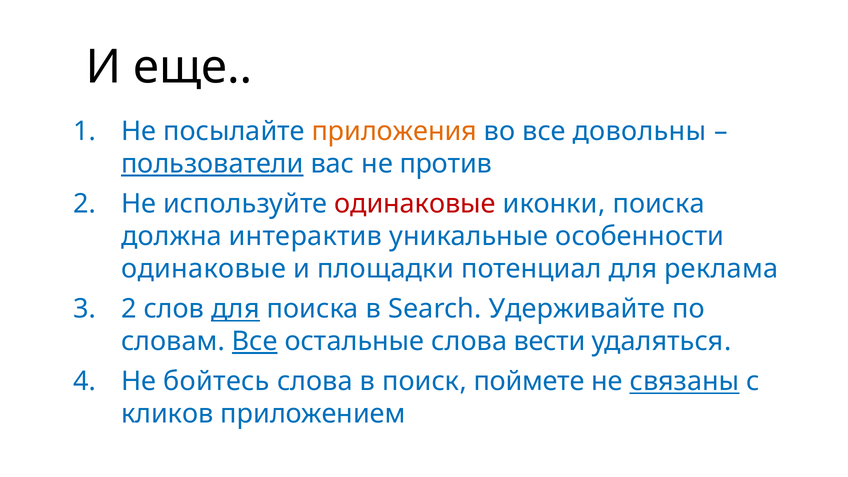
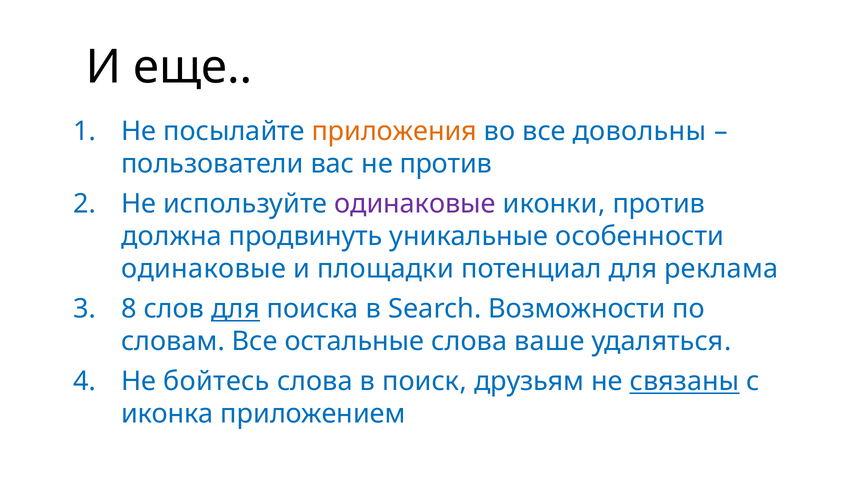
пользователи underline: present -> none (212, 164)
одинаковые colour: red -> purple (415, 204)
иконки поиска: поиска -> против (659, 204)
интерактив: интерактив -> продвинуть (306, 236)
2: 2 -> 8 (129, 309)
Удерживайте: Удерживайте -> Возможности (577, 309)
Все underline: present -> none (255, 341)
вести: вести -> ваше (549, 341)
поймете: поймете -> друзьям (529, 381)
кликов: кликов -> иконка (167, 414)
